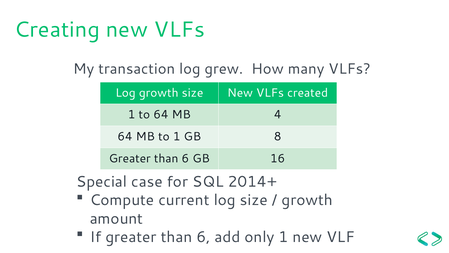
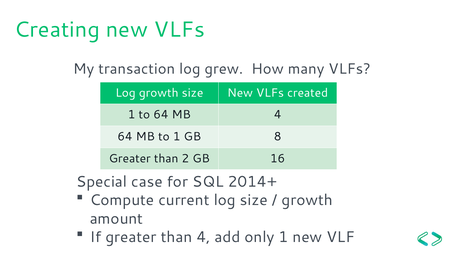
6: 6 -> 2 (185, 158)
If greater than 6: 6 -> 4 (203, 237)
